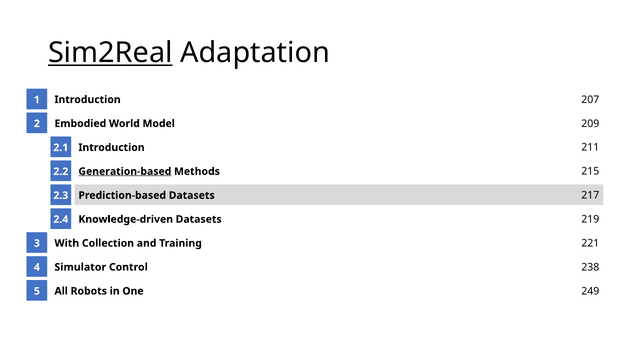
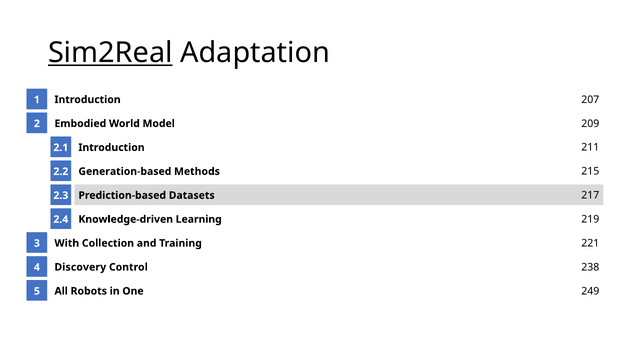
Generation-based underline: present -> none (125, 172)
Knowledge-driven Datasets: Datasets -> Learning (199, 220)
Simulator: Simulator -> Discovery (80, 267)
